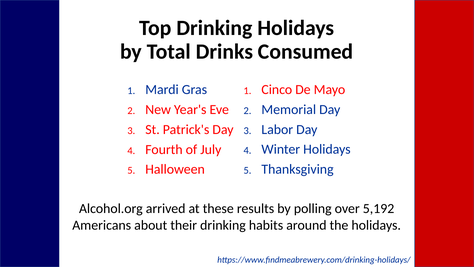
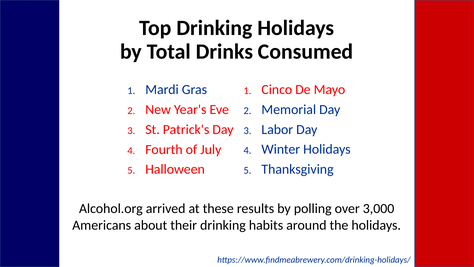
5,192: 5,192 -> 3,000 (379, 208)
